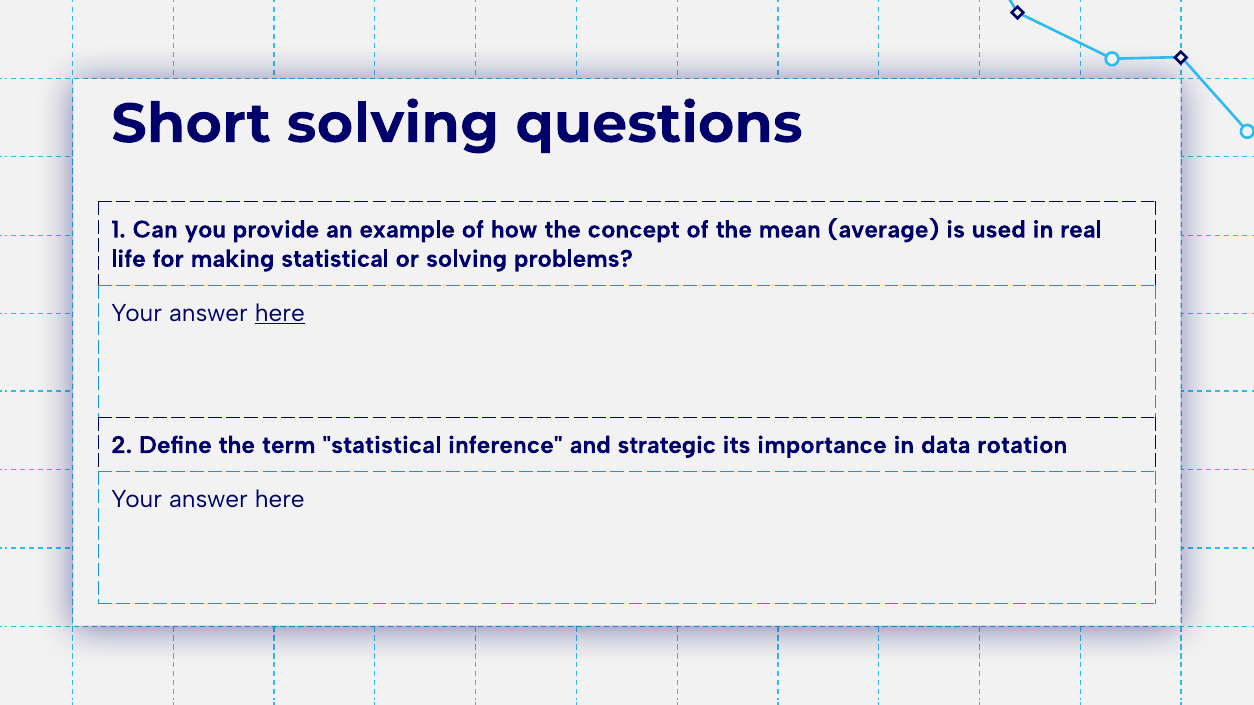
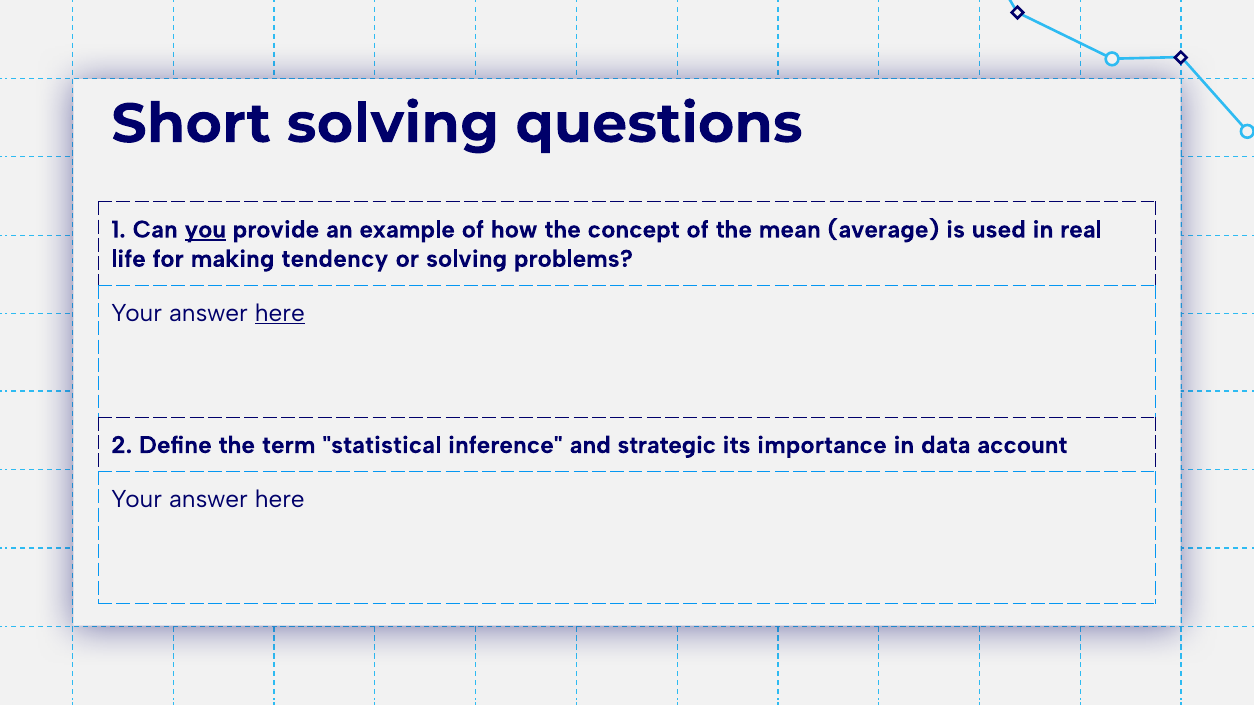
you underline: none -> present (205, 230)
making statistical: statistical -> tendency (335, 259)
rotation: rotation -> account (1022, 445)
